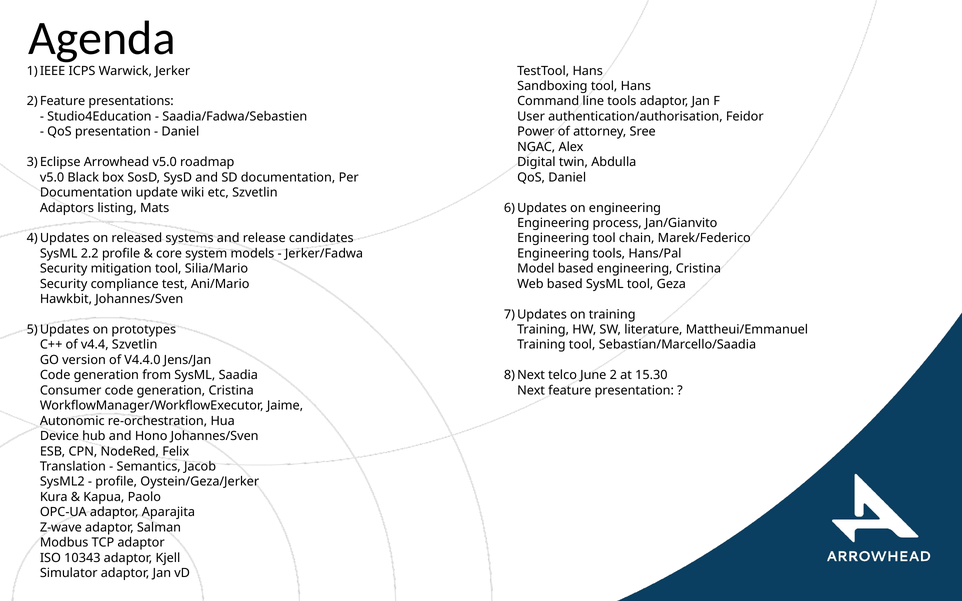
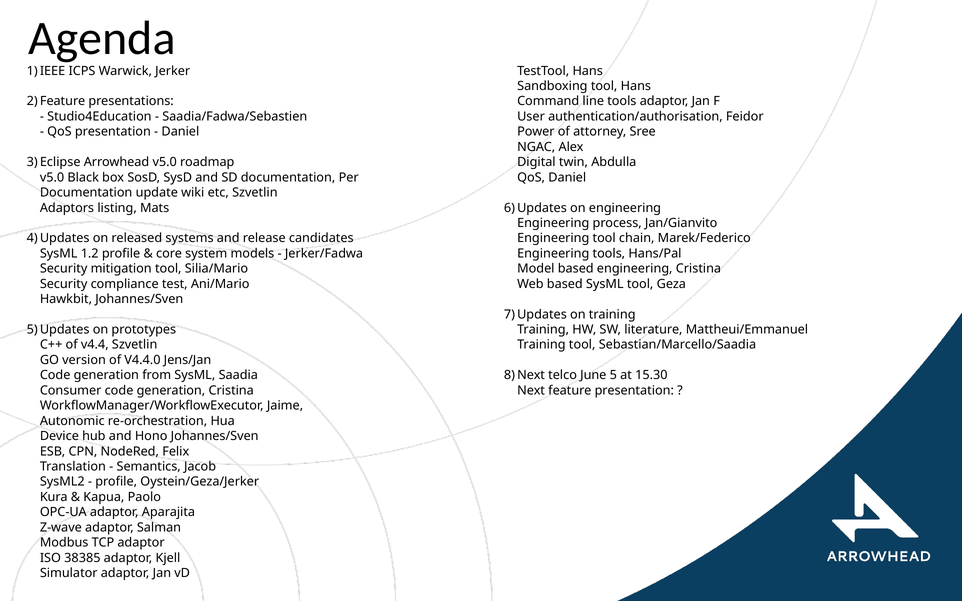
2.2: 2.2 -> 1.2 (90, 254)
2: 2 -> 5 (613, 375)
10343: 10343 -> 38385 (82, 558)
